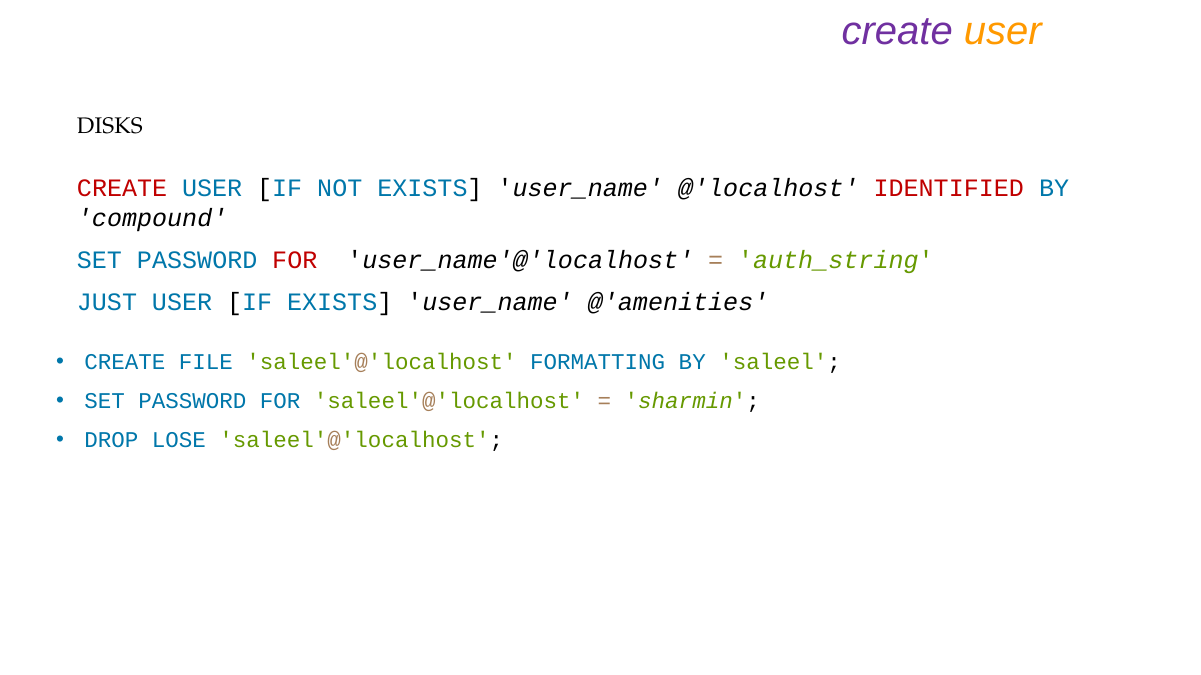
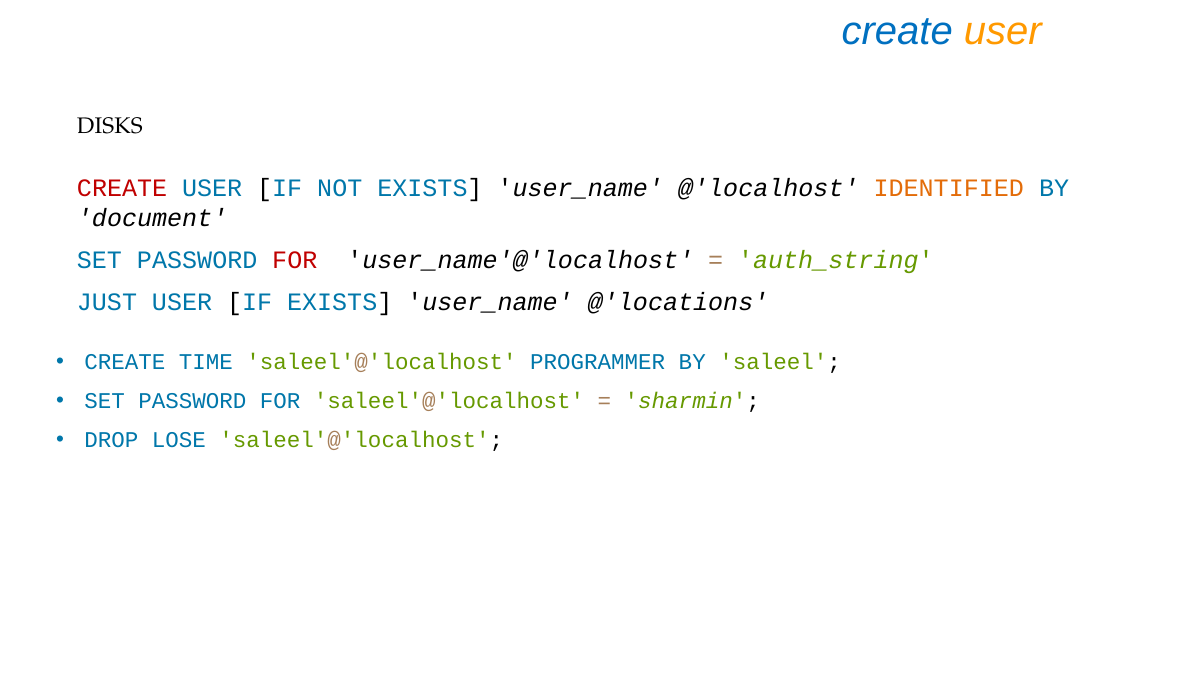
create colour: purple -> blue (897, 31)
IDENTIFIED colour: red -> orange (949, 189)
compound: compound -> document (152, 219)
@'amenities: @'amenities -> @'locations (678, 303)
FILE: FILE -> TIME (206, 363)
FORMATTING: FORMATTING -> PROGRAMMER (598, 363)
